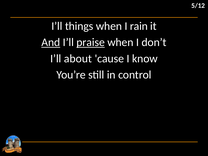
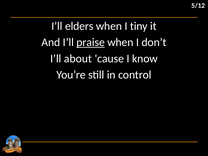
things: things -> elders (79, 26)
rain: rain -> tiny (139, 26)
And underline: present -> none (51, 42)
